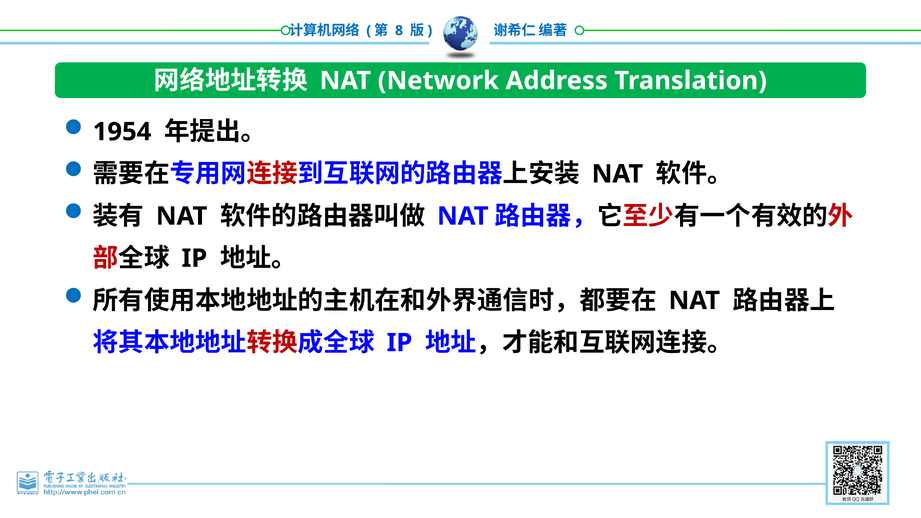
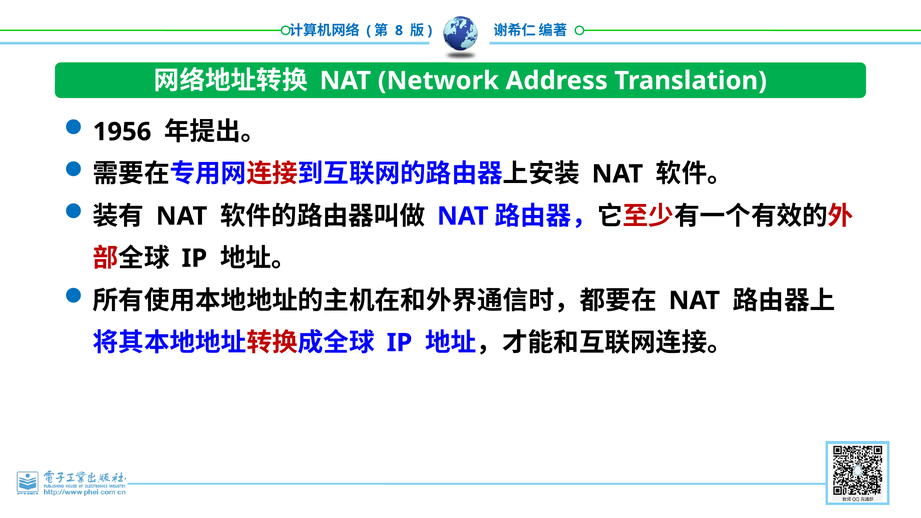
1954: 1954 -> 1956 (122, 132)
